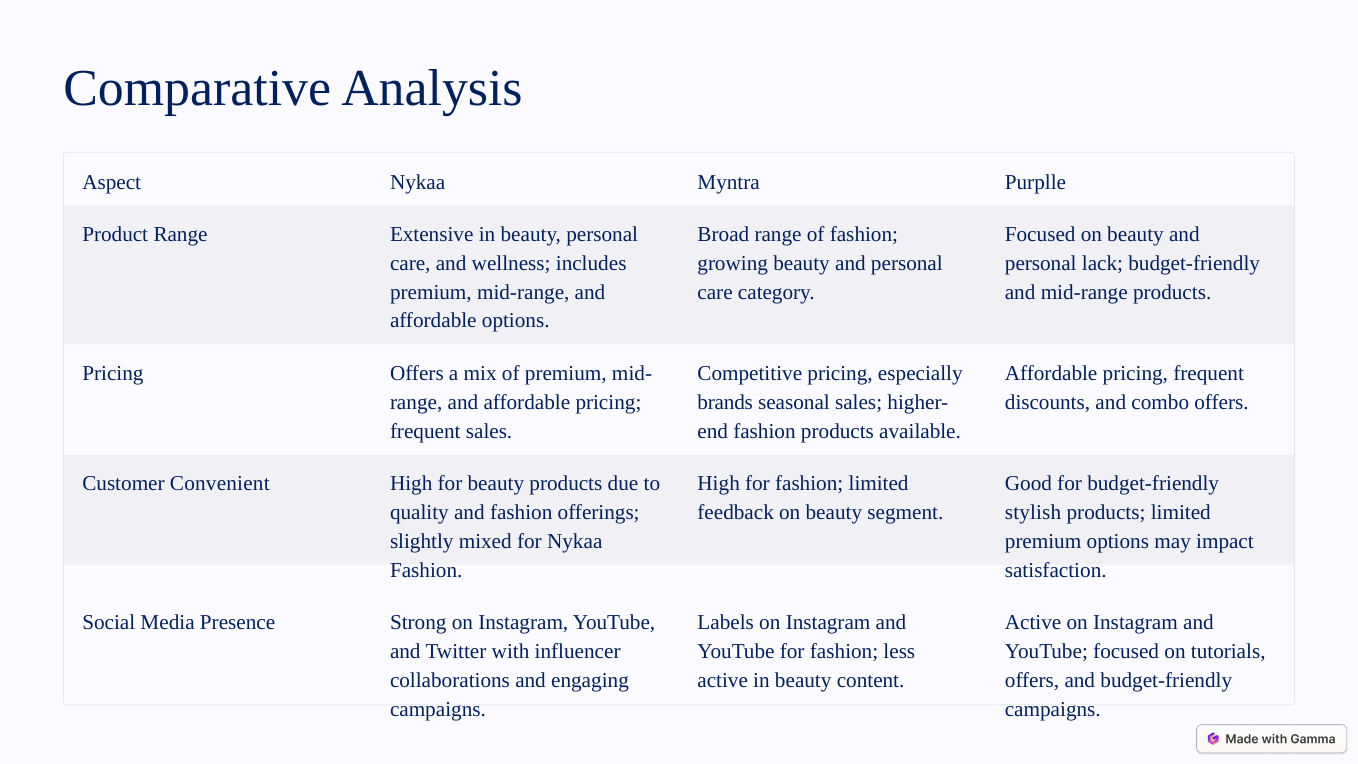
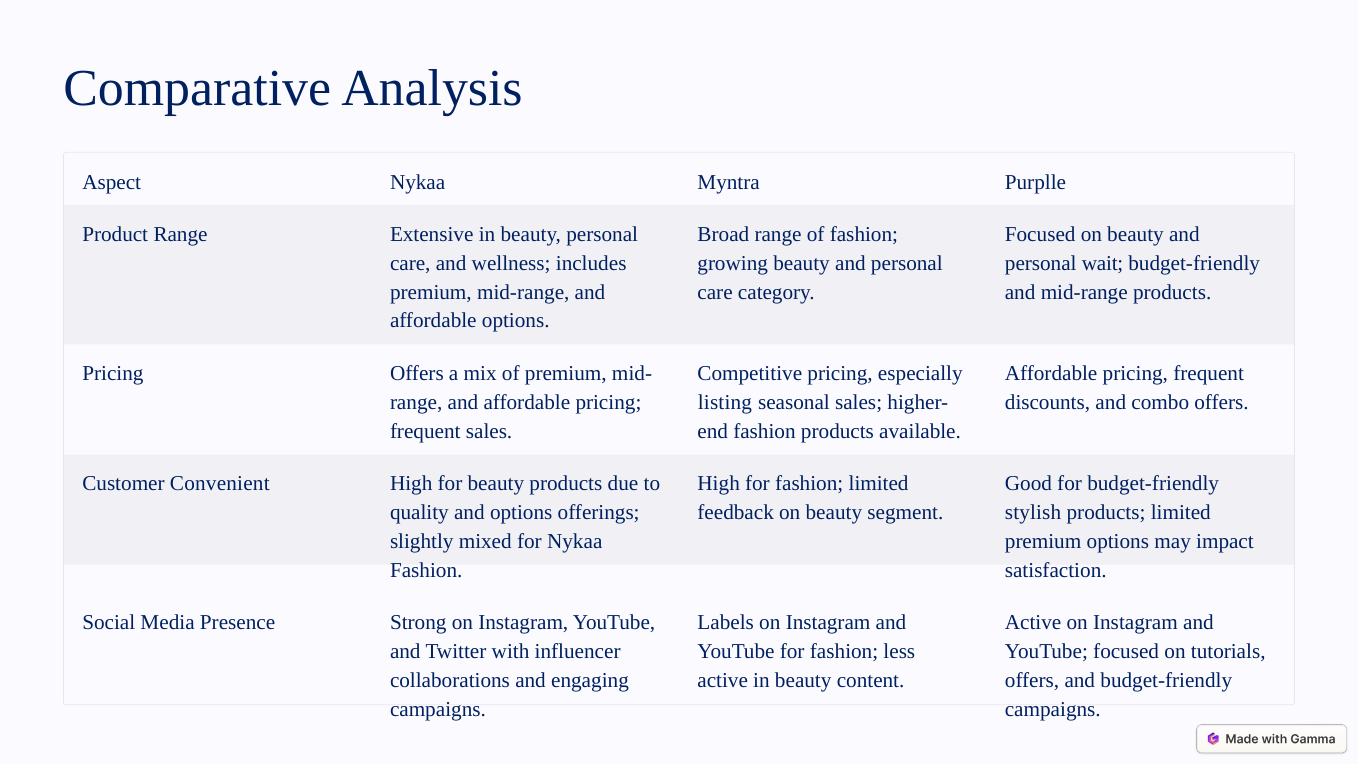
lack: lack -> wait (1103, 263)
brands: brands -> listing (725, 402)
and fashion: fashion -> options (521, 513)
